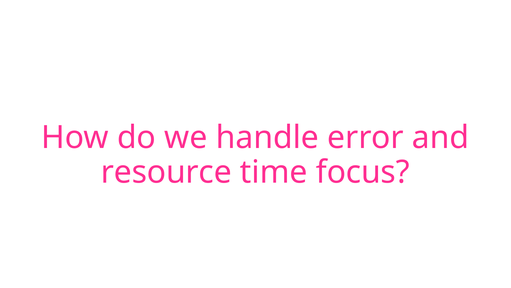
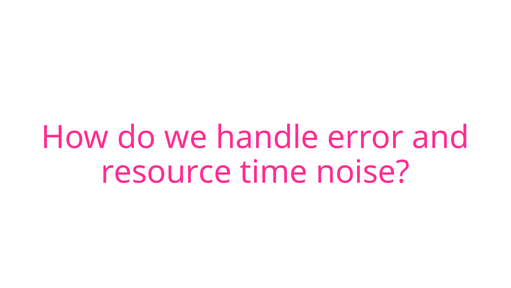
focus: focus -> noise (363, 172)
